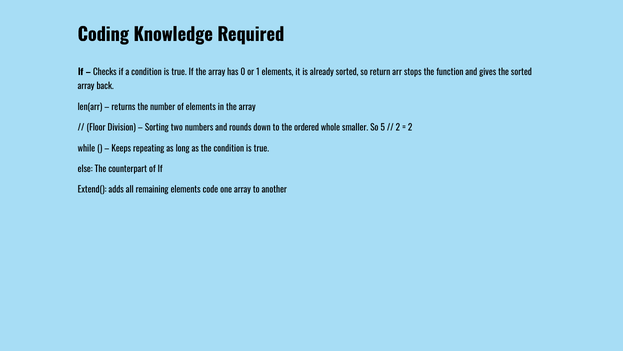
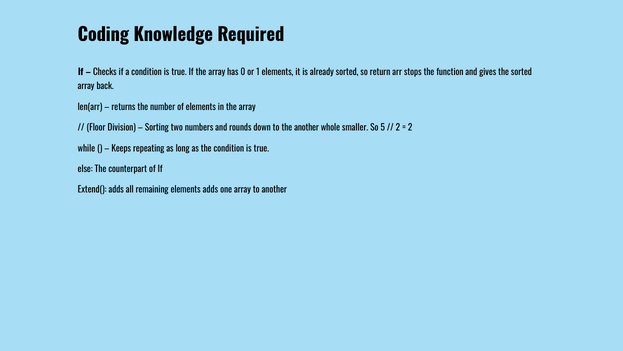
the ordered: ordered -> another (307, 128)
elements code: code -> adds (210, 190)
